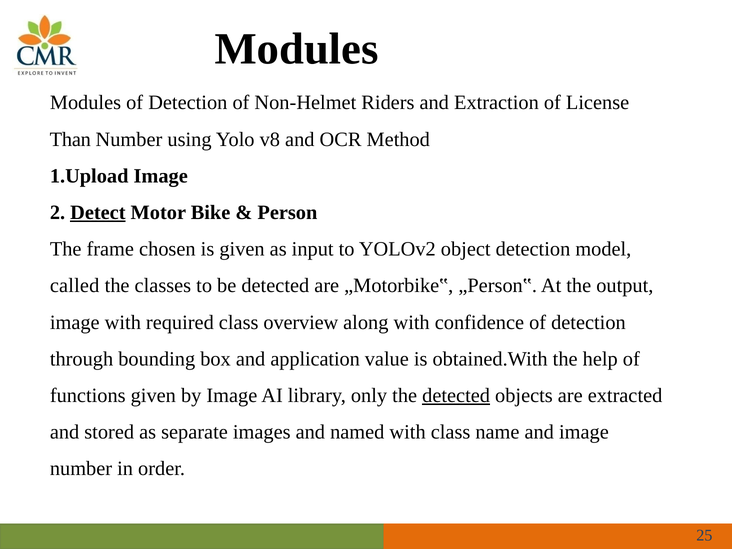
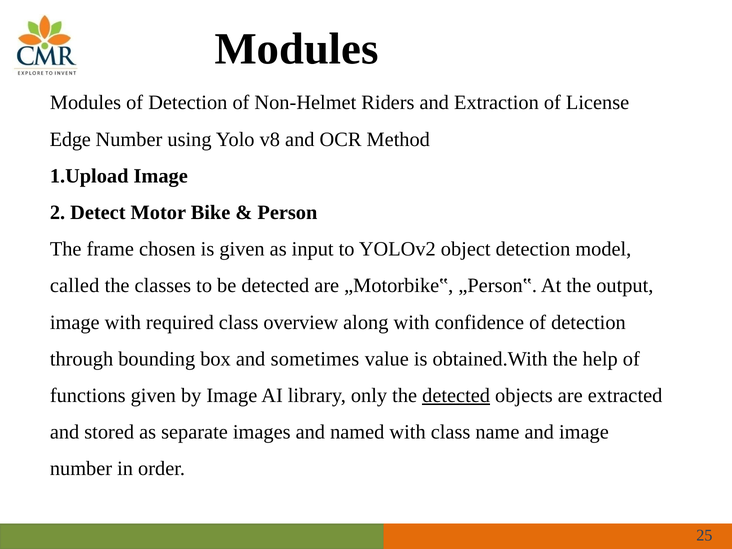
Than: Than -> Edge (70, 139)
Detect underline: present -> none (98, 213)
application: application -> sometimes (315, 359)
